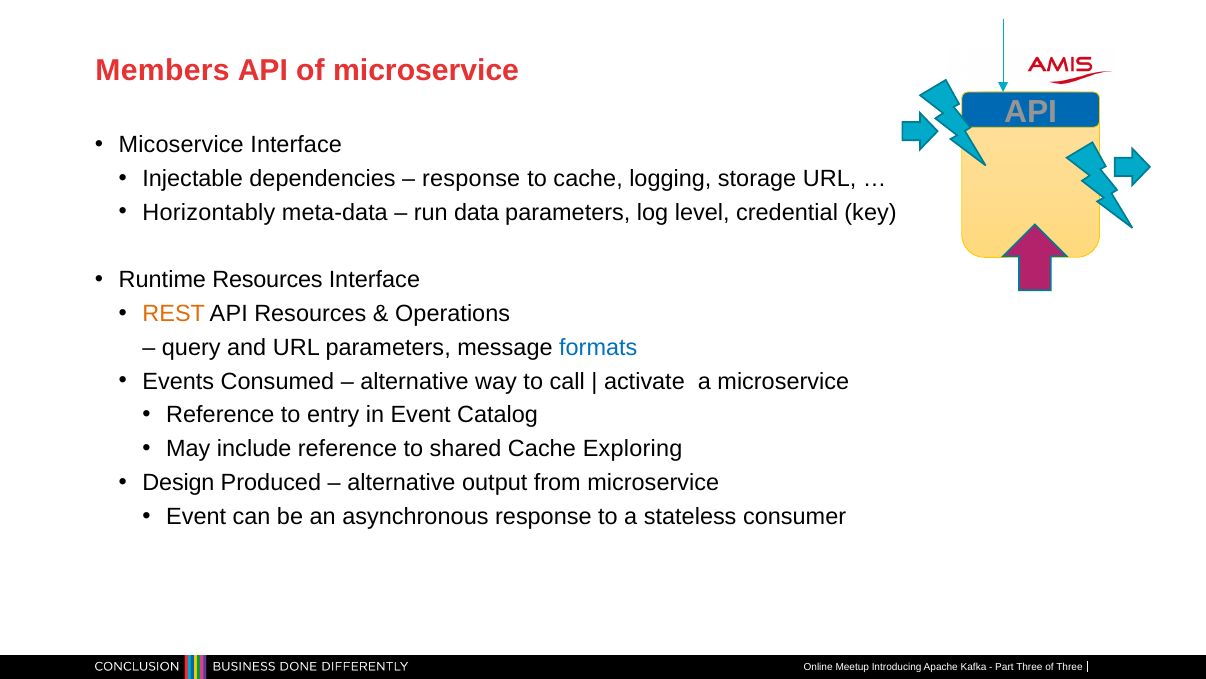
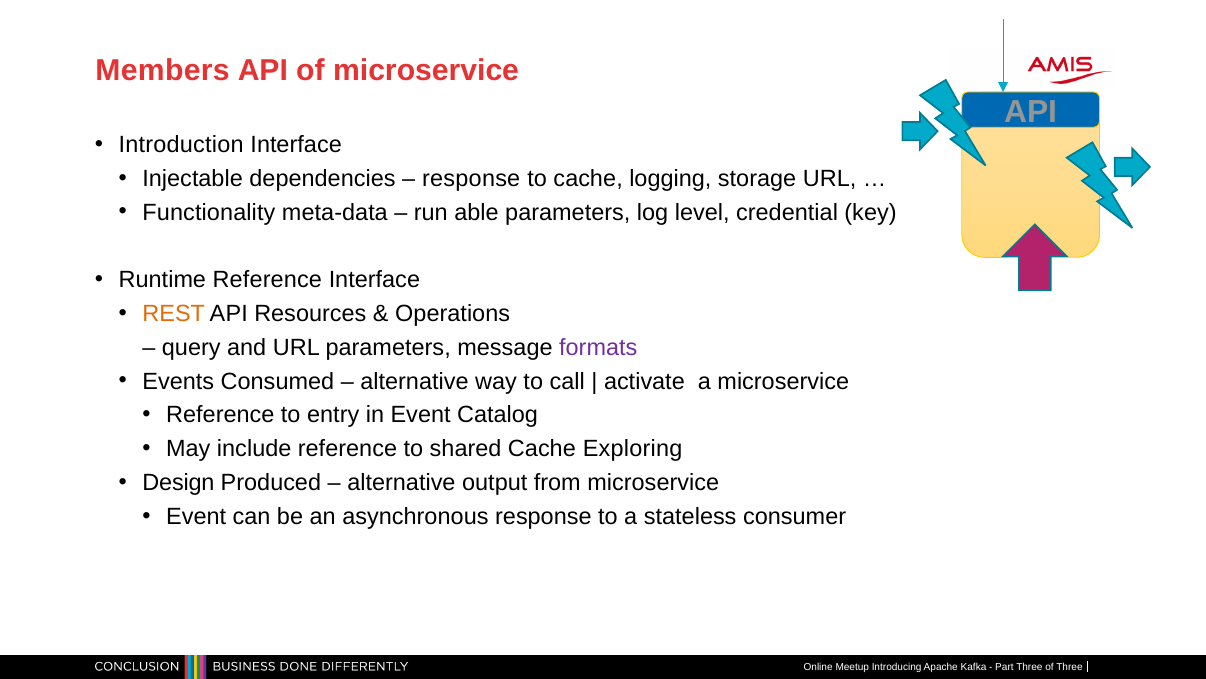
Micoservice: Micoservice -> Introduction (181, 145)
Horizontably: Horizontably -> Functionality (209, 212)
data: data -> able (476, 212)
Runtime Resources: Resources -> Reference (267, 280)
formats colour: blue -> purple (598, 347)
